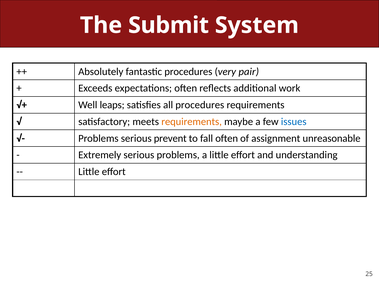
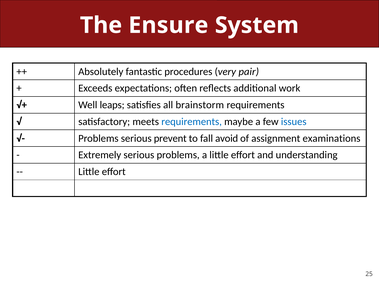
Submit: Submit -> Ensure (168, 25)
all procedures: procedures -> brainstorm (200, 105)
requirements colour: orange -> blue (192, 122)
fall often: often -> avoid (227, 138)
unreasonable: unreasonable -> examinations (332, 138)
